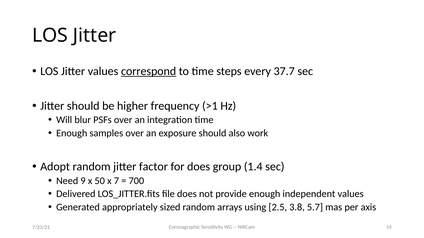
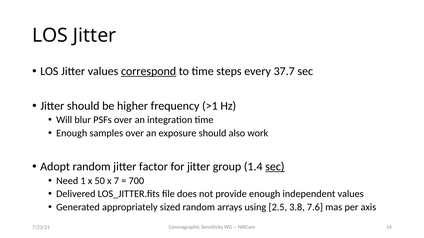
for does: does -> jitter (199, 167)
sec underline: none -> present (275, 167)
9: 9 -> 1 (83, 181)
5.7: 5.7 -> 7.6 (315, 208)
